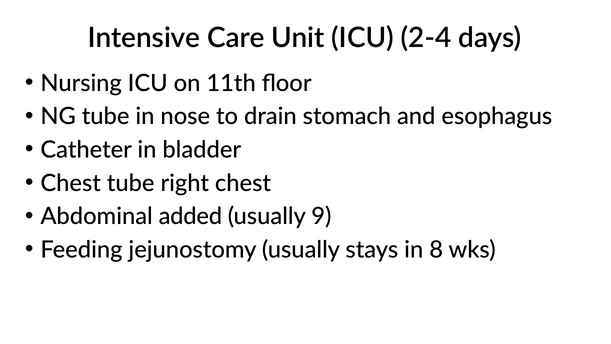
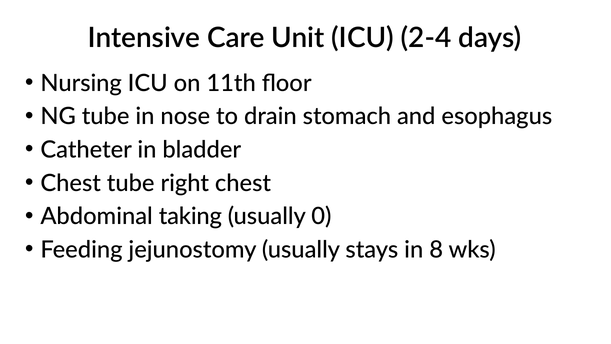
added: added -> taking (190, 216)
9: 9 -> 0 (321, 216)
